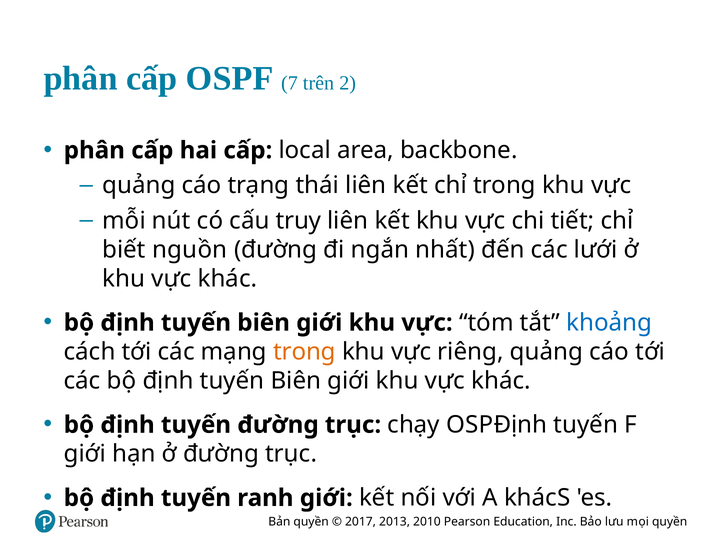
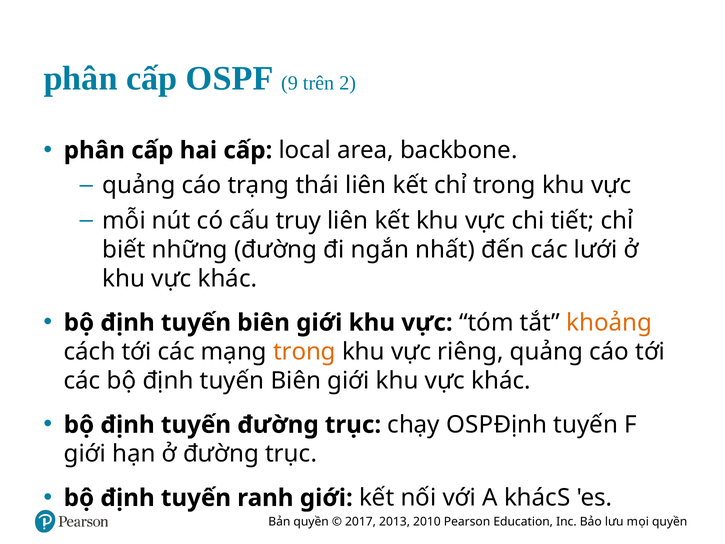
7: 7 -> 9 (290, 83)
nguồn: nguồn -> những (190, 249)
khoảng colour: blue -> orange (609, 323)
